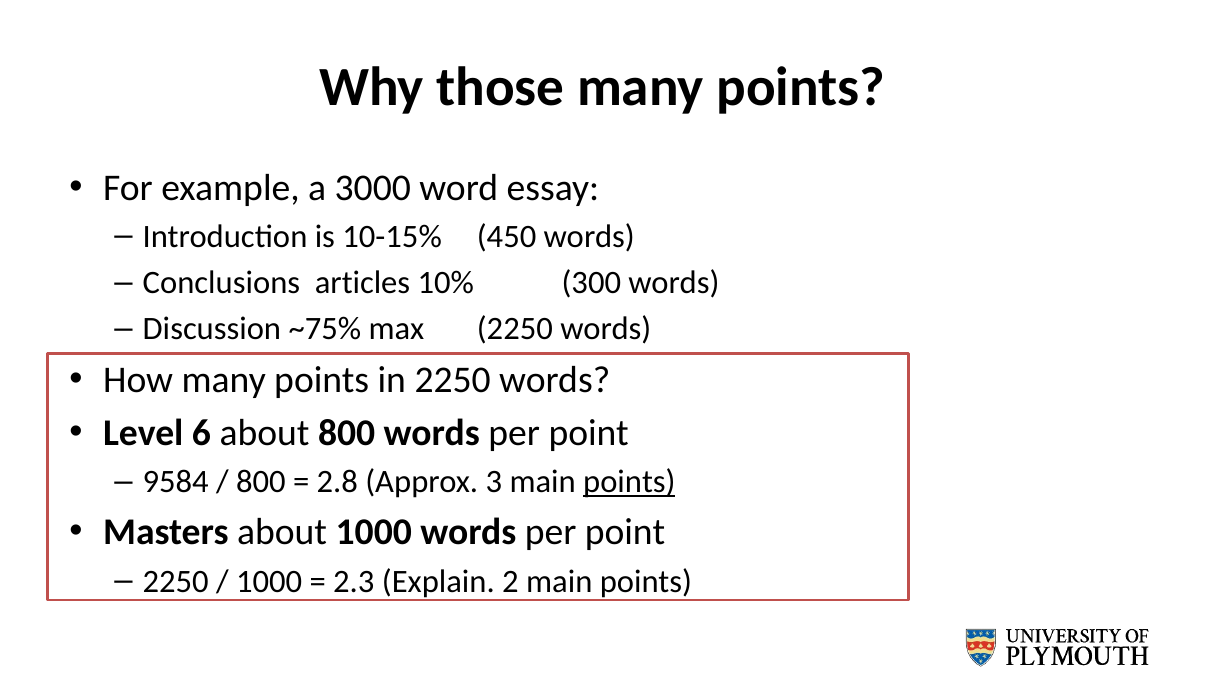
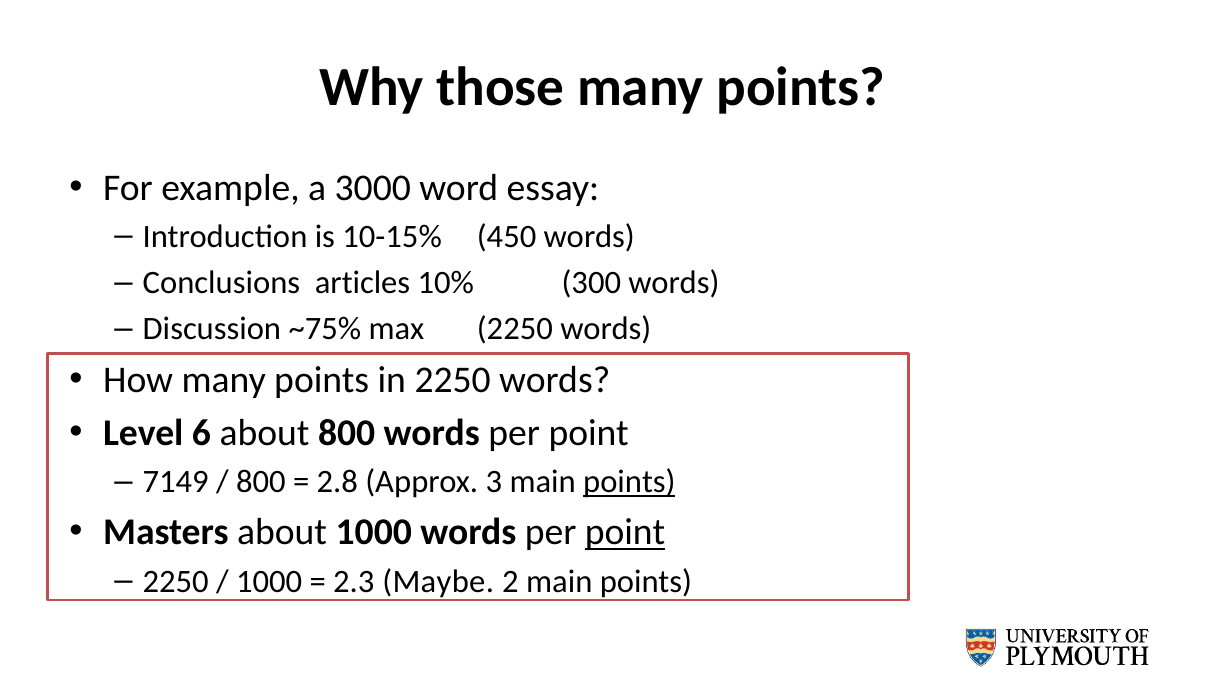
9584: 9584 -> 7149 (176, 482)
point underline: none -> present (625, 532)
Explain: Explain -> Maybe (438, 581)
